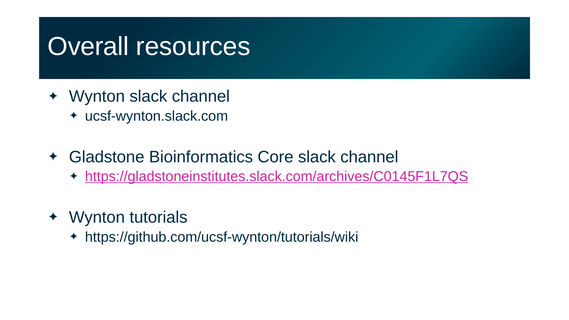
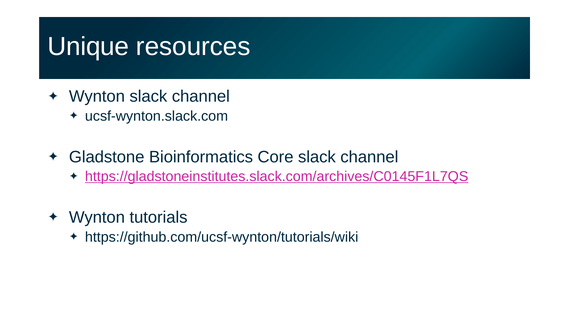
Overall: Overall -> Unique (88, 47)
